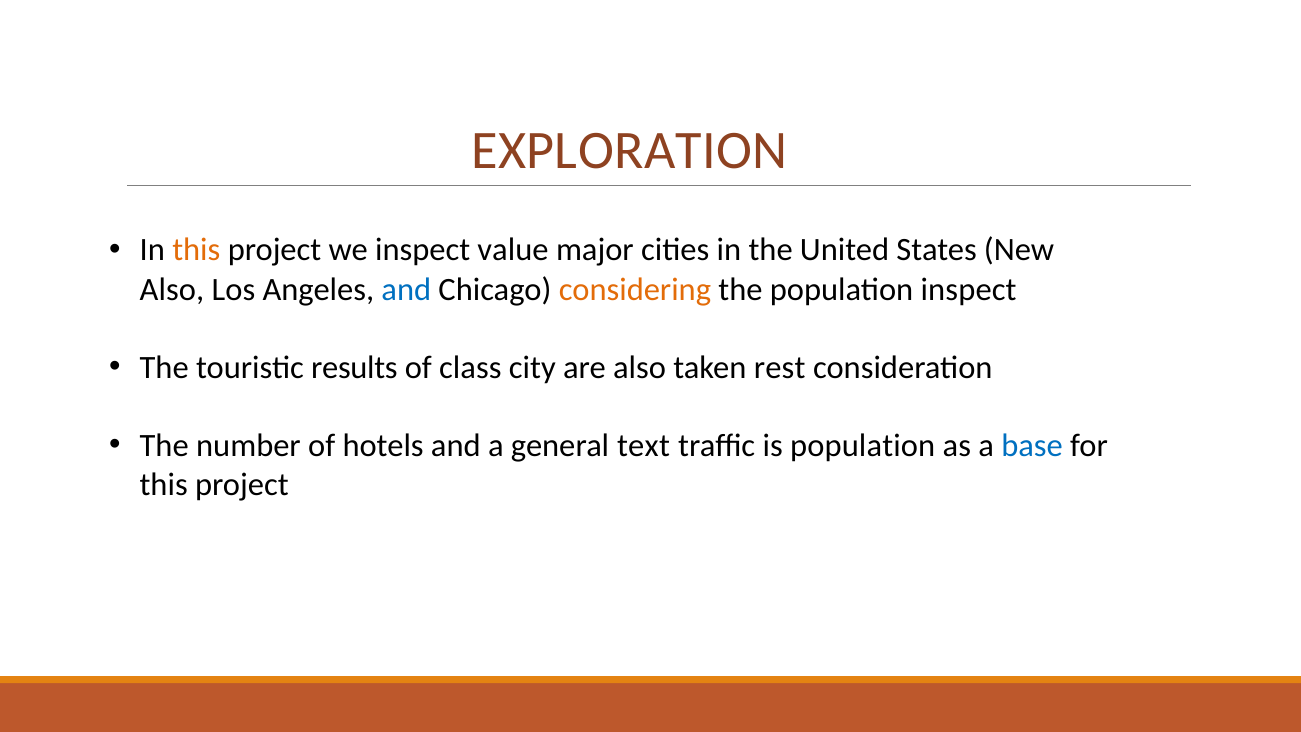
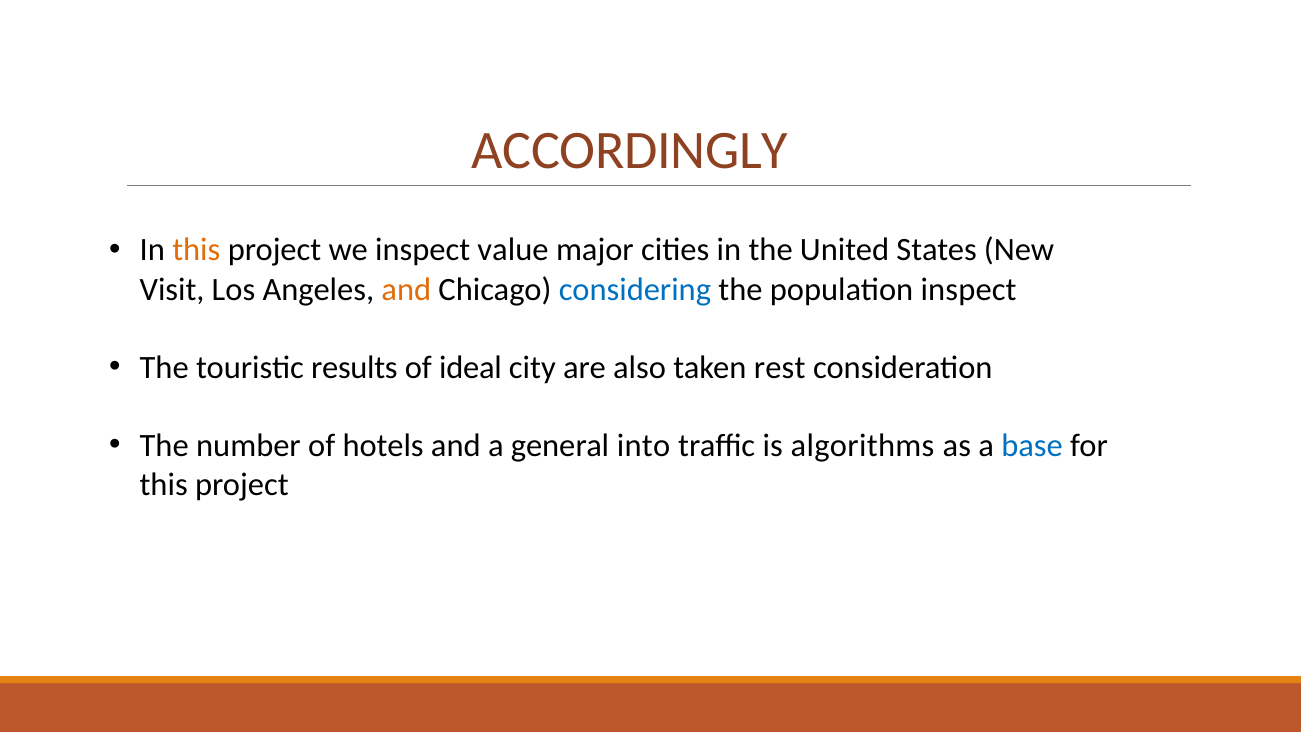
EXPLORATION: EXPLORATION -> ACCORDINGLY (630, 151)
Also: Also -> Visit (172, 289)
and colour: blue -> orange (406, 289)
considering colour: orange -> blue (635, 289)
class: class -> ideal (470, 367)
text: text -> into (644, 445)
is population: population -> algorithms (863, 445)
